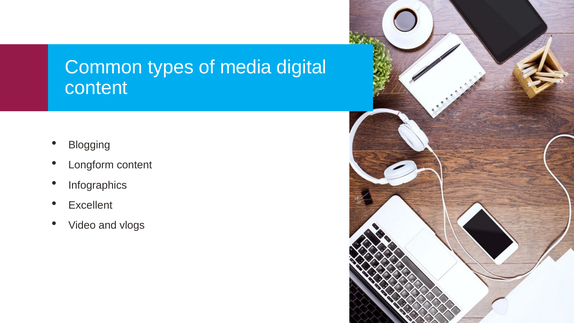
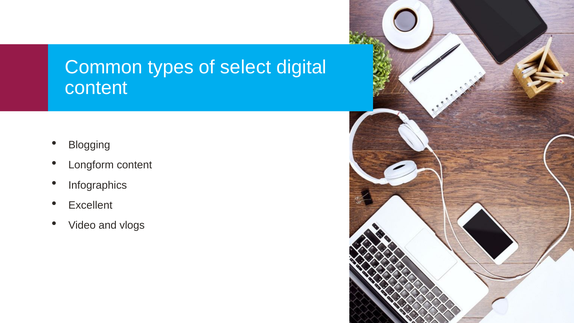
media: media -> select (246, 67)
